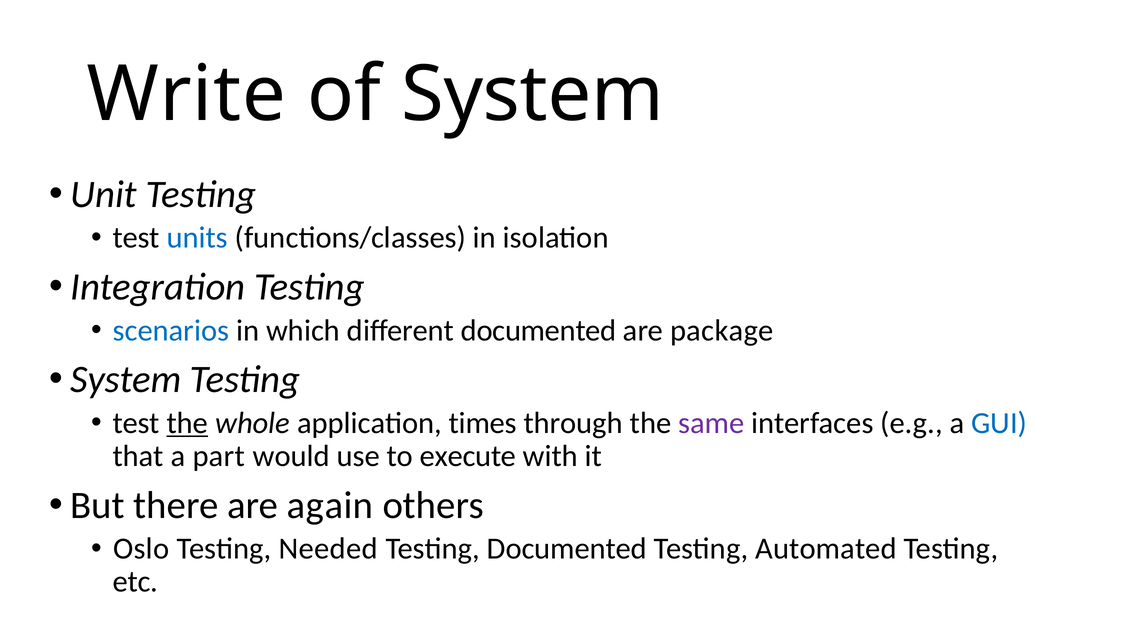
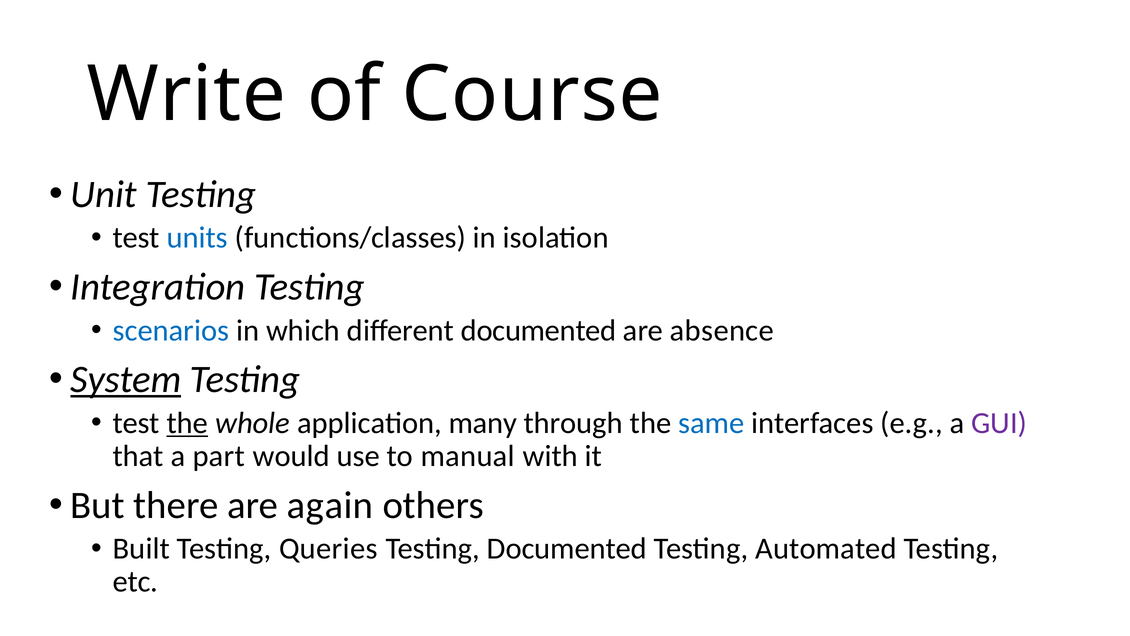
of System: System -> Course (532, 95)
package: package -> absence (722, 330)
System underline: none -> present (126, 379)
times: times -> many (483, 423)
same colour: purple -> blue (711, 423)
GUI colour: blue -> purple (999, 423)
execute: execute -> manual (468, 456)
Oslo: Oslo -> Built (141, 548)
Needed: Needed -> Queries (328, 548)
